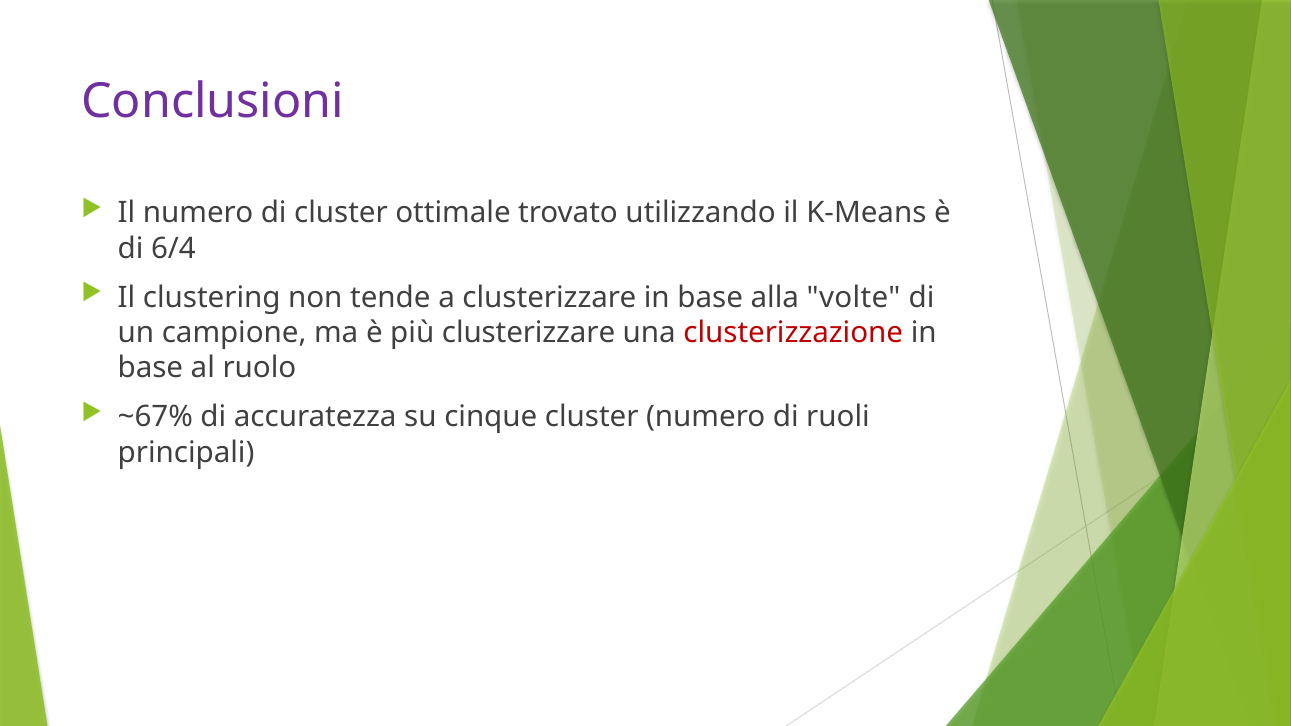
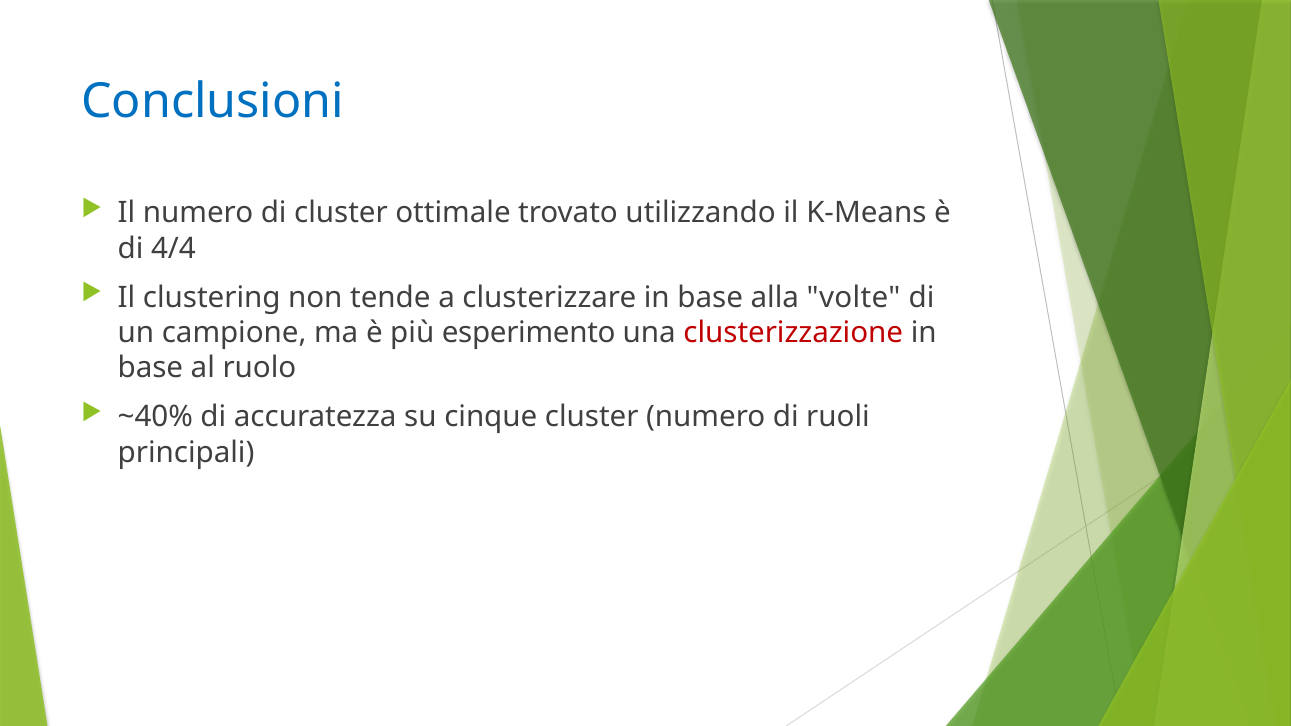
Conclusioni colour: purple -> blue (213, 102)
6/4: 6/4 -> 4/4 (173, 248)
più clusterizzare: clusterizzare -> esperimento (529, 333)
~67%: ~67% -> ~40% (155, 417)
